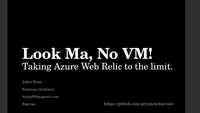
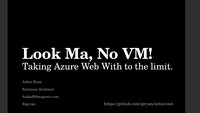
Relic: Relic -> With (112, 66)
